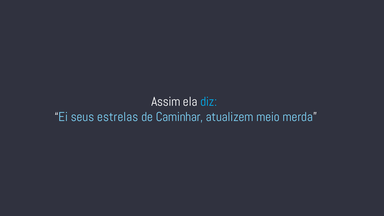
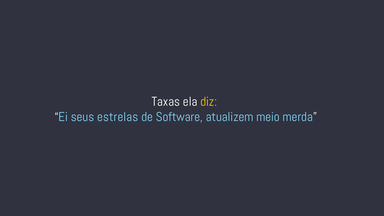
Assim: Assim -> Taxas (166, 102)
diz colour: light blue -> yellow (209, 102)
Caminhar: Caminhar -> Software (179, 117)
